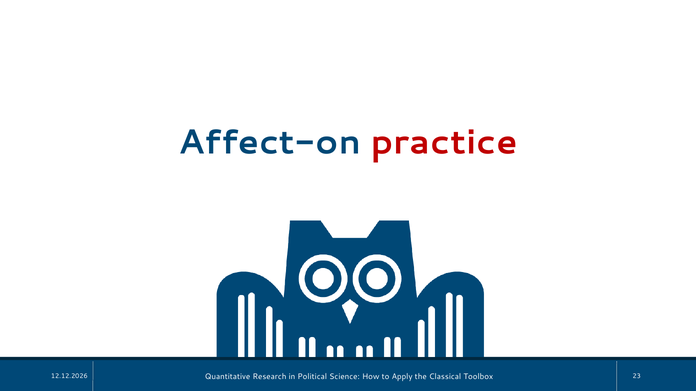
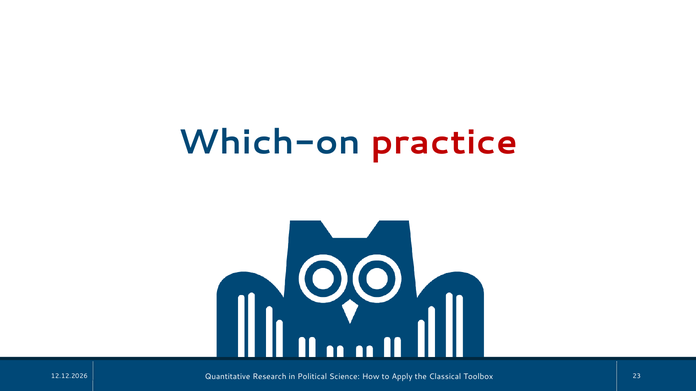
Affect-on: Affect-on -> Which-on (270, 142)
